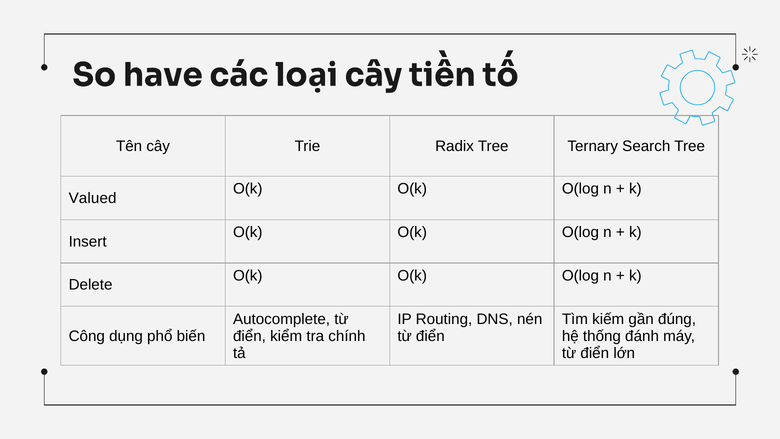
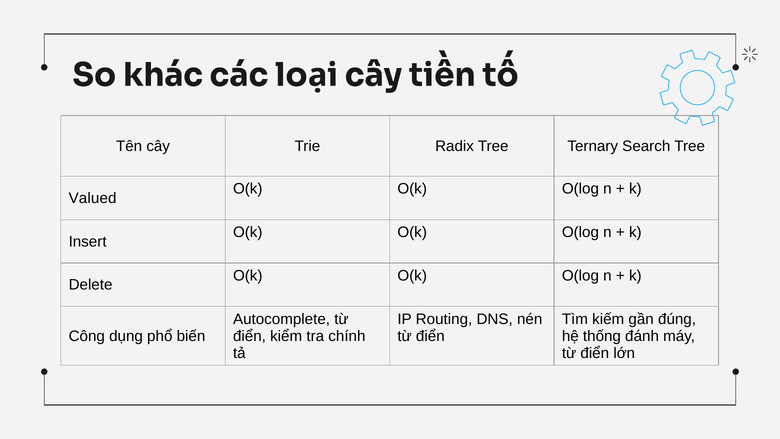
have: have -> khác (163, 75)
